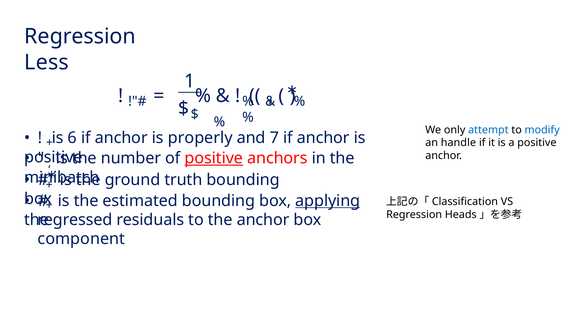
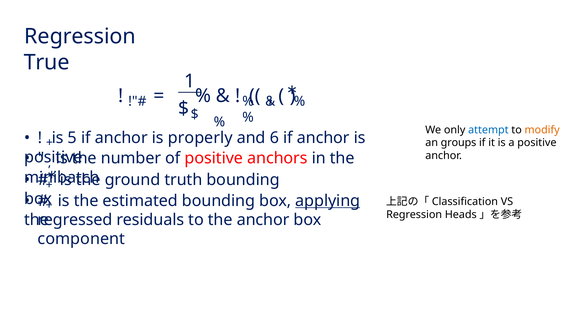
Less: Less -> True (47, 62)
modify colour: blue -> orange (542, 130)
6: 6 -> 5 (72, 138)
7: 7 -> 6 (274, 138)
handle: handle -> groups (459, 143)
positive underline: present -> none (214, 158)
